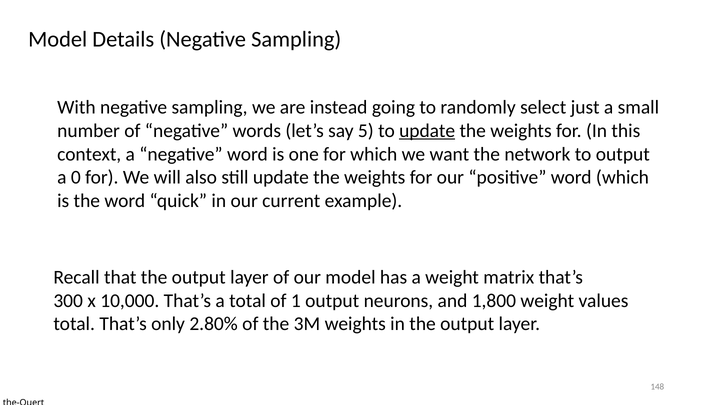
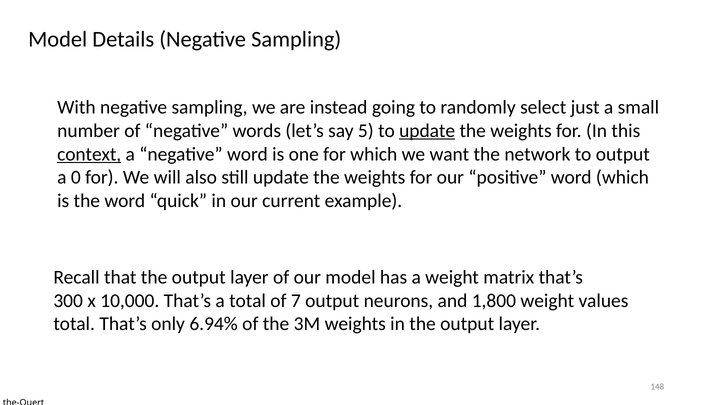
context underline: none -> present (89, 154)
1: 1 -> 7 (296, 300)
2.80%: 2.80% -> 6.94% (214, 324)
